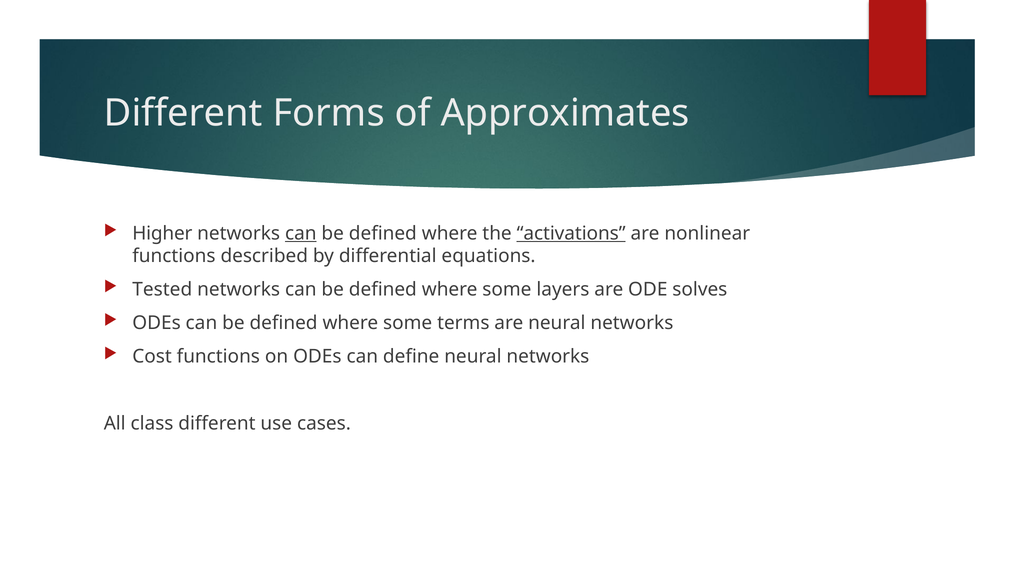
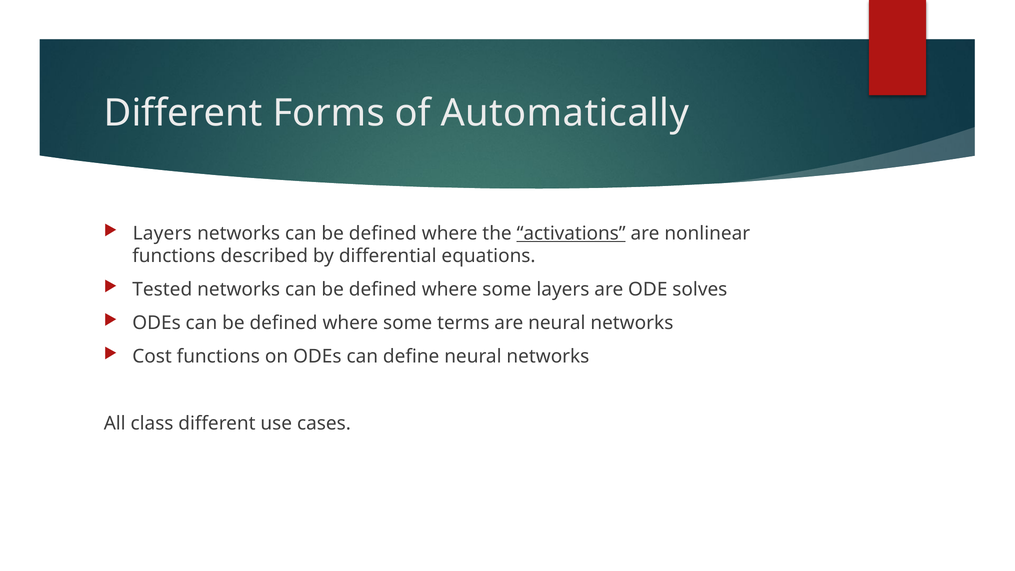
Approximates: Approximates -> Automatically (565, 113)
Higher: Higher -> Layers (162, 233)
can underline: present -> none (301, 233)
